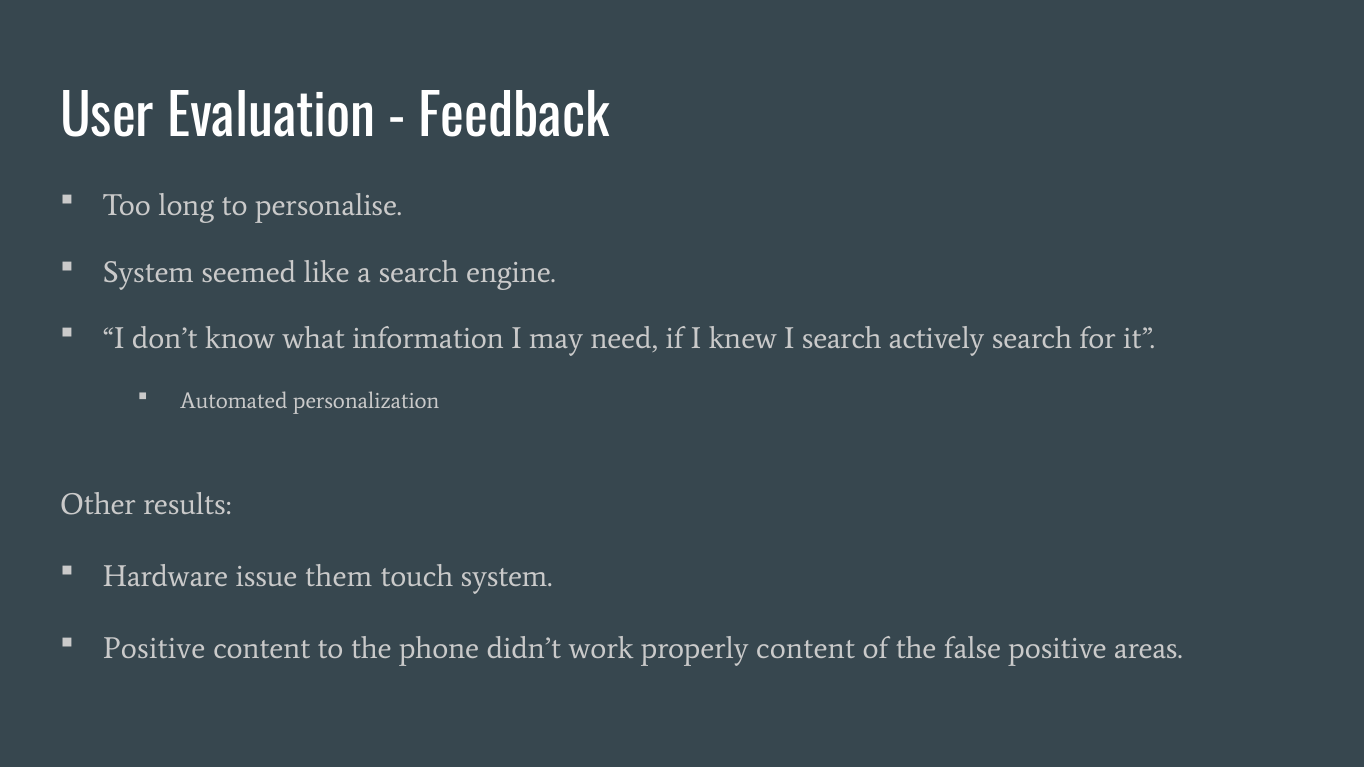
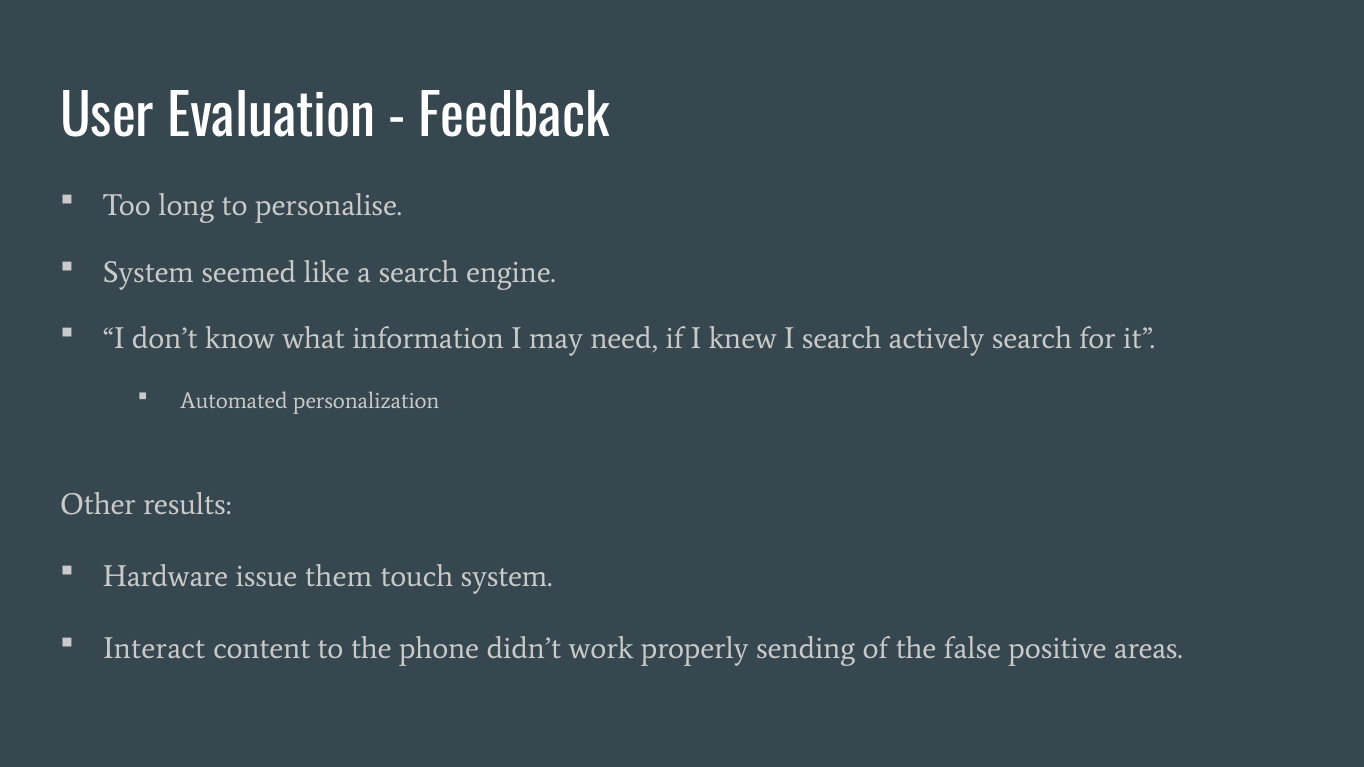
Positive: Positive -> Interact (154, 649)
properly content: content -> sending (806, 649)
